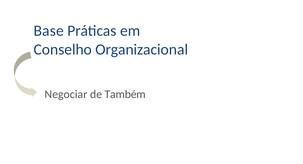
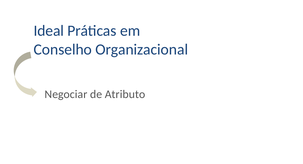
Base: Base -> Ideal (49, 31)
Também: Também -> Atributo (125, 94)
